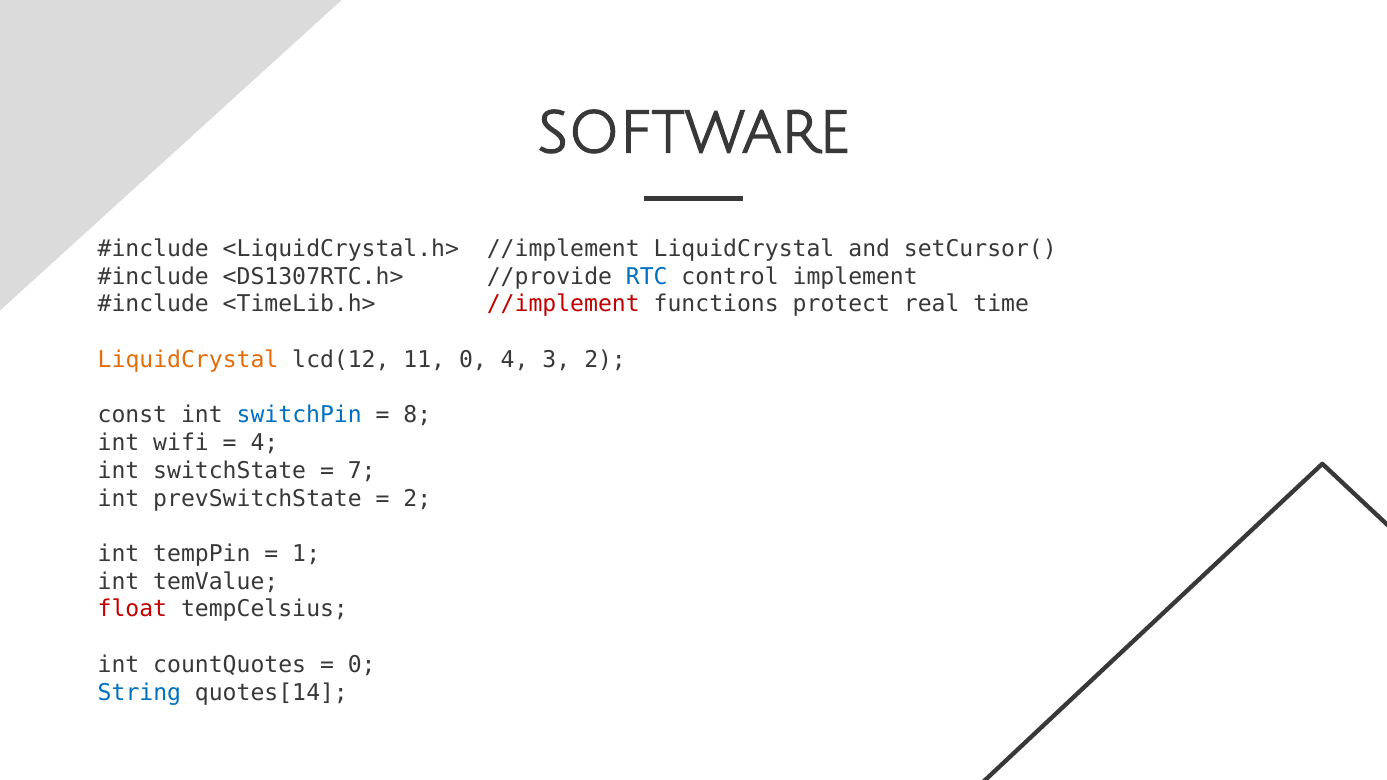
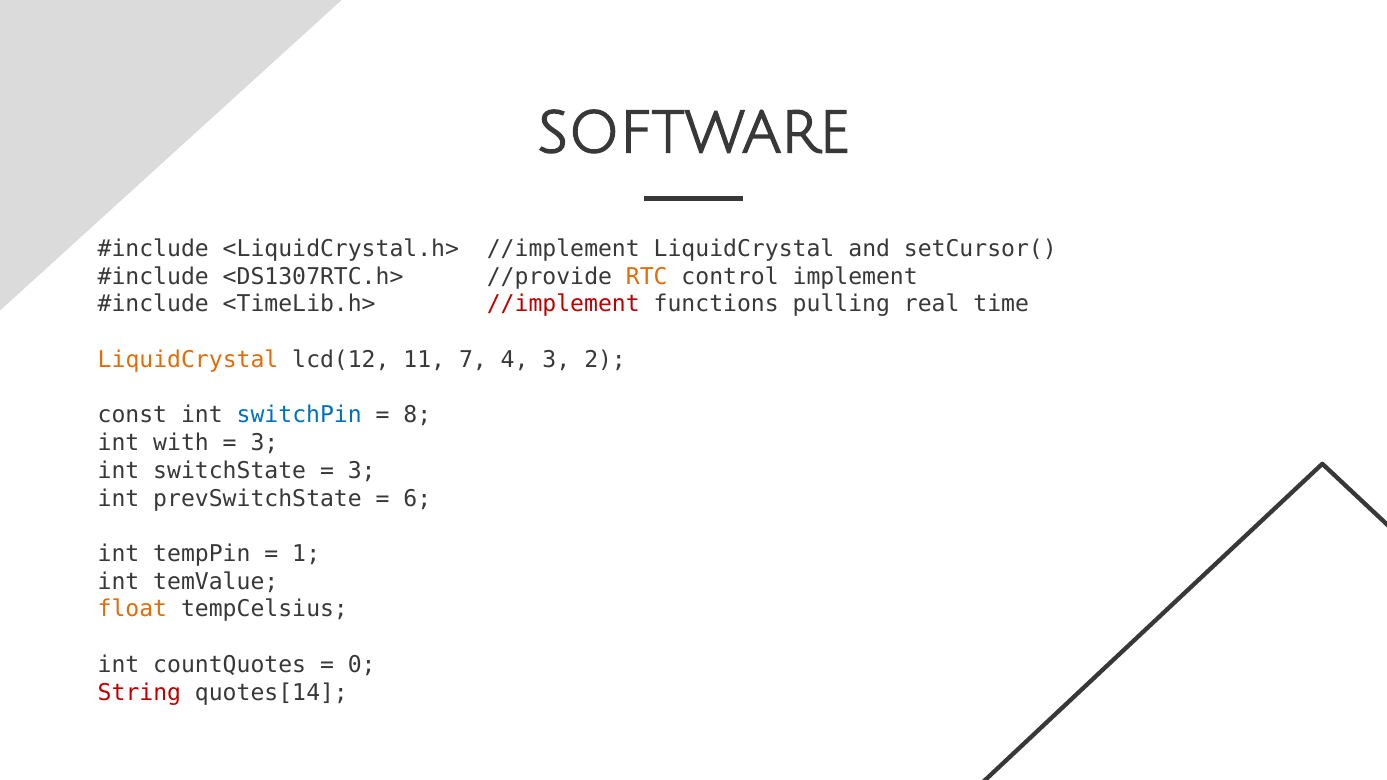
RTC colour: blue -> orange (647, 277)
protect: protect -> pulling (841, 304)
11 0: 0 -> 7 (473, 360)
wifi: wifi -> with (181, 443)
4: 4 -> 3 (264, 443)
7: 7 -> 3 (362, 471)
2: 2 -> 6 (417, 499)
float colour: red -> orange (132, 610)
String colour: blue -> red (139, 693)
